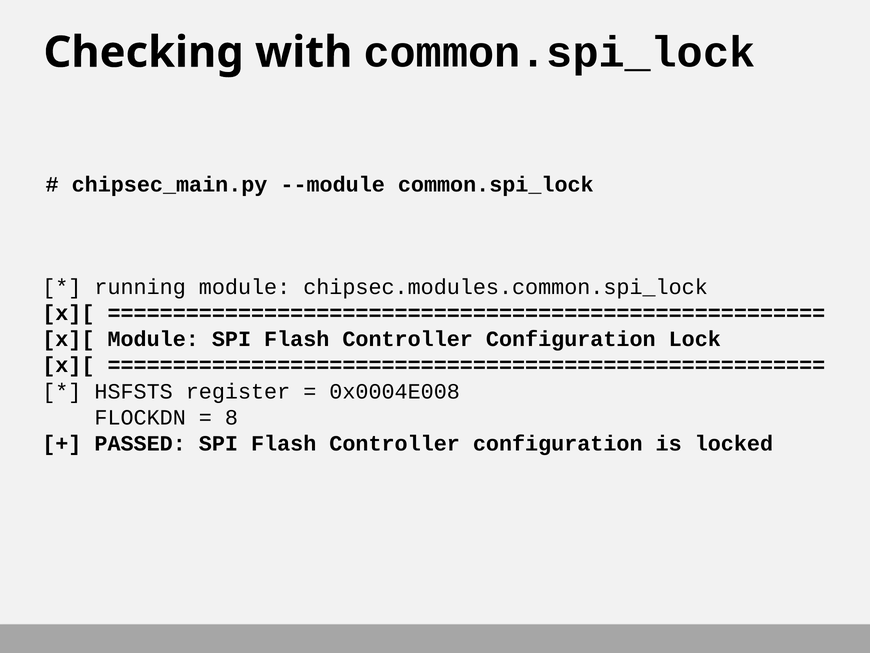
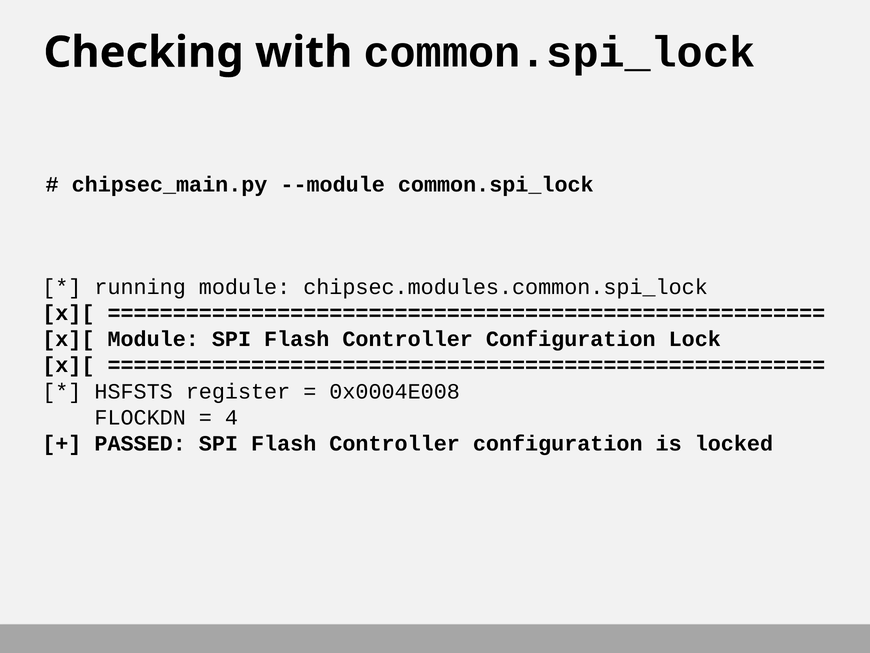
8: 8 -> 4 (231, 417)
